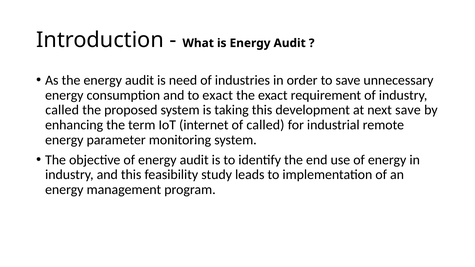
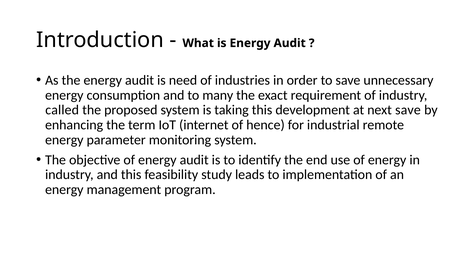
to exact: exact -> many (218, 95)
of called: called -> hence (265, 125)
